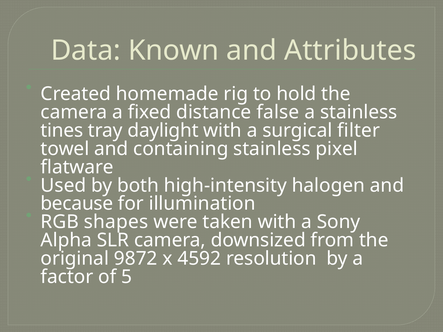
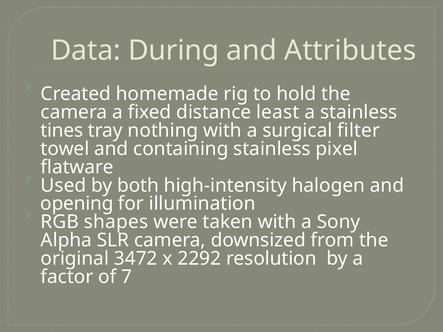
Known: Known -> During (174, 50)
false: false -> least (278, 112)
daylight: daylight -> nothing (163, 131)
because: because -> opening (77, 204)
9872: 9872 -> 3472 (136, 259)
4592: 4592 -> 2292 (199, 259)
5: 5 -> 7 (127, 277)
